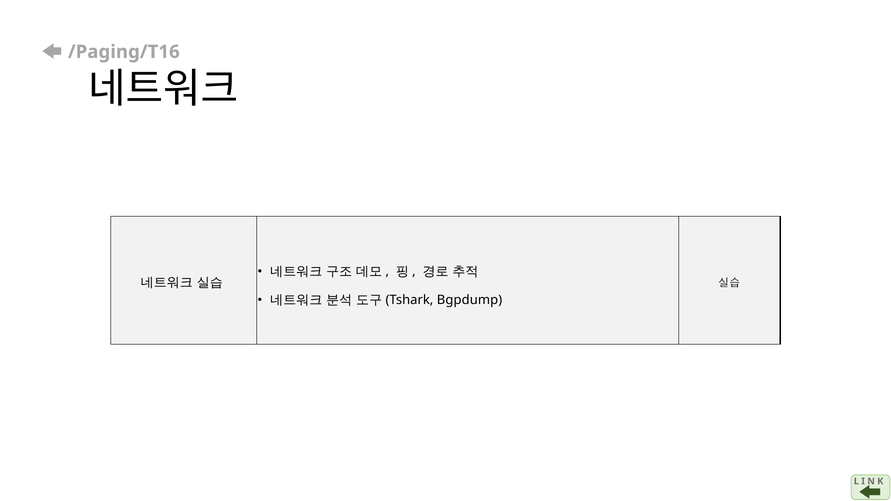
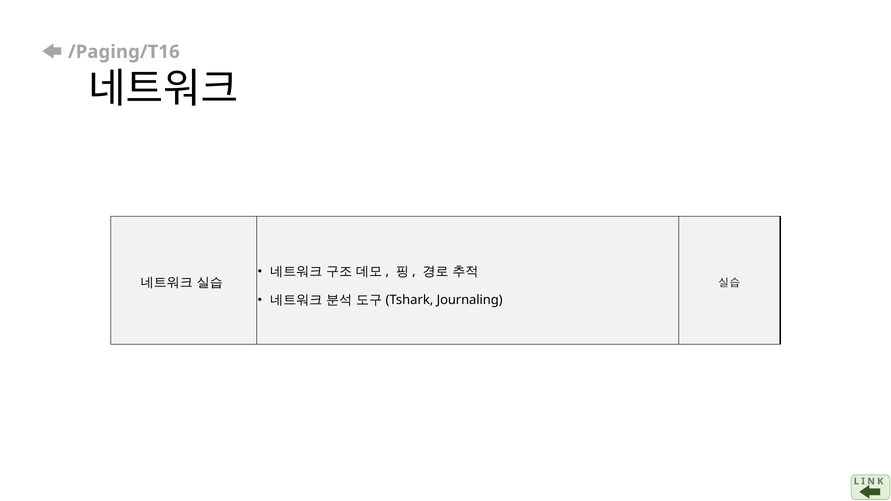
Bgpdump: Bgpdump -> Journaling (470, 300)
